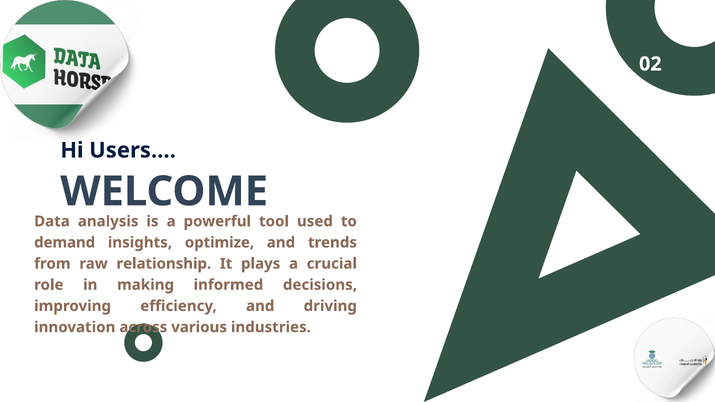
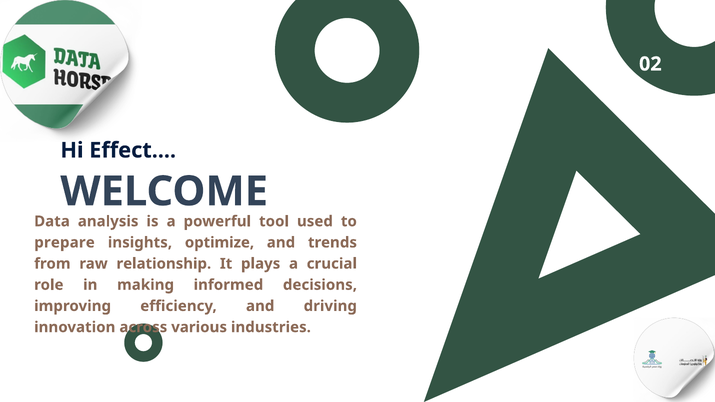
Users: Users -> Effect (133, 150)
demand: demand -> prepare (65, 243)
